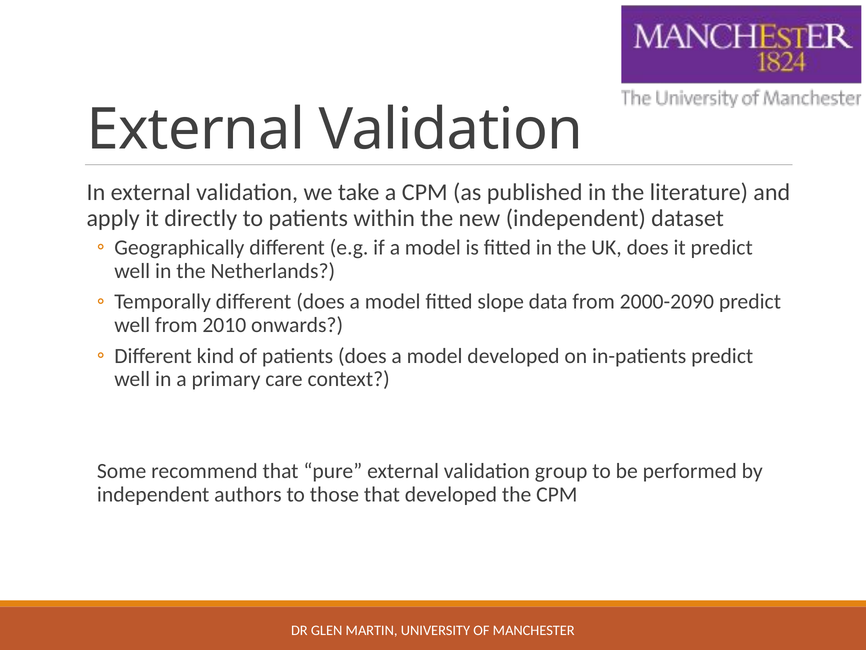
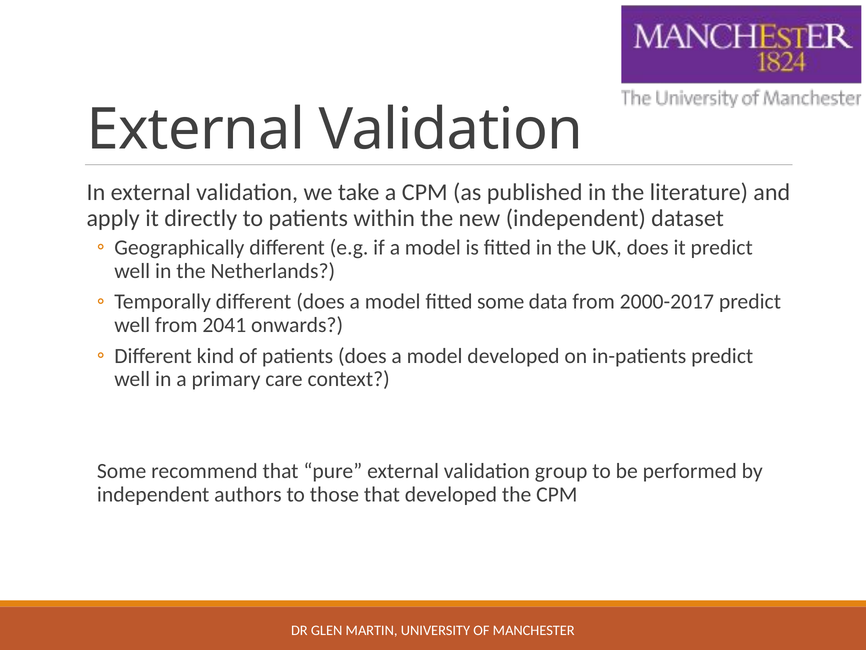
fitted slope: slope -> some (501, 302)
2000-2090: 2000-2090 -> 2000-2017 (667, 302)
2010: 2010 -> 2041 (224, 325)
